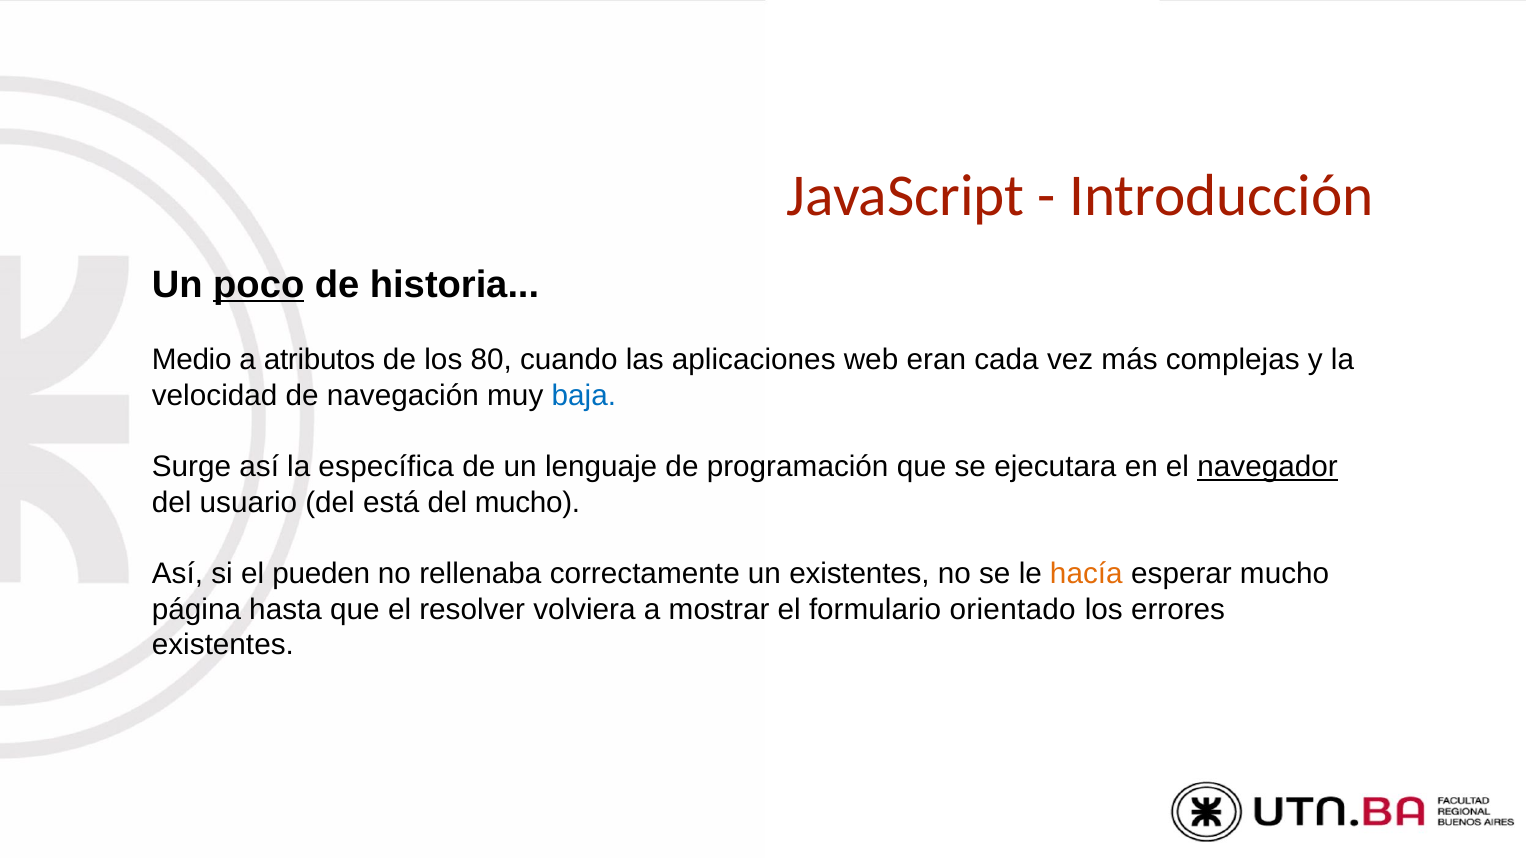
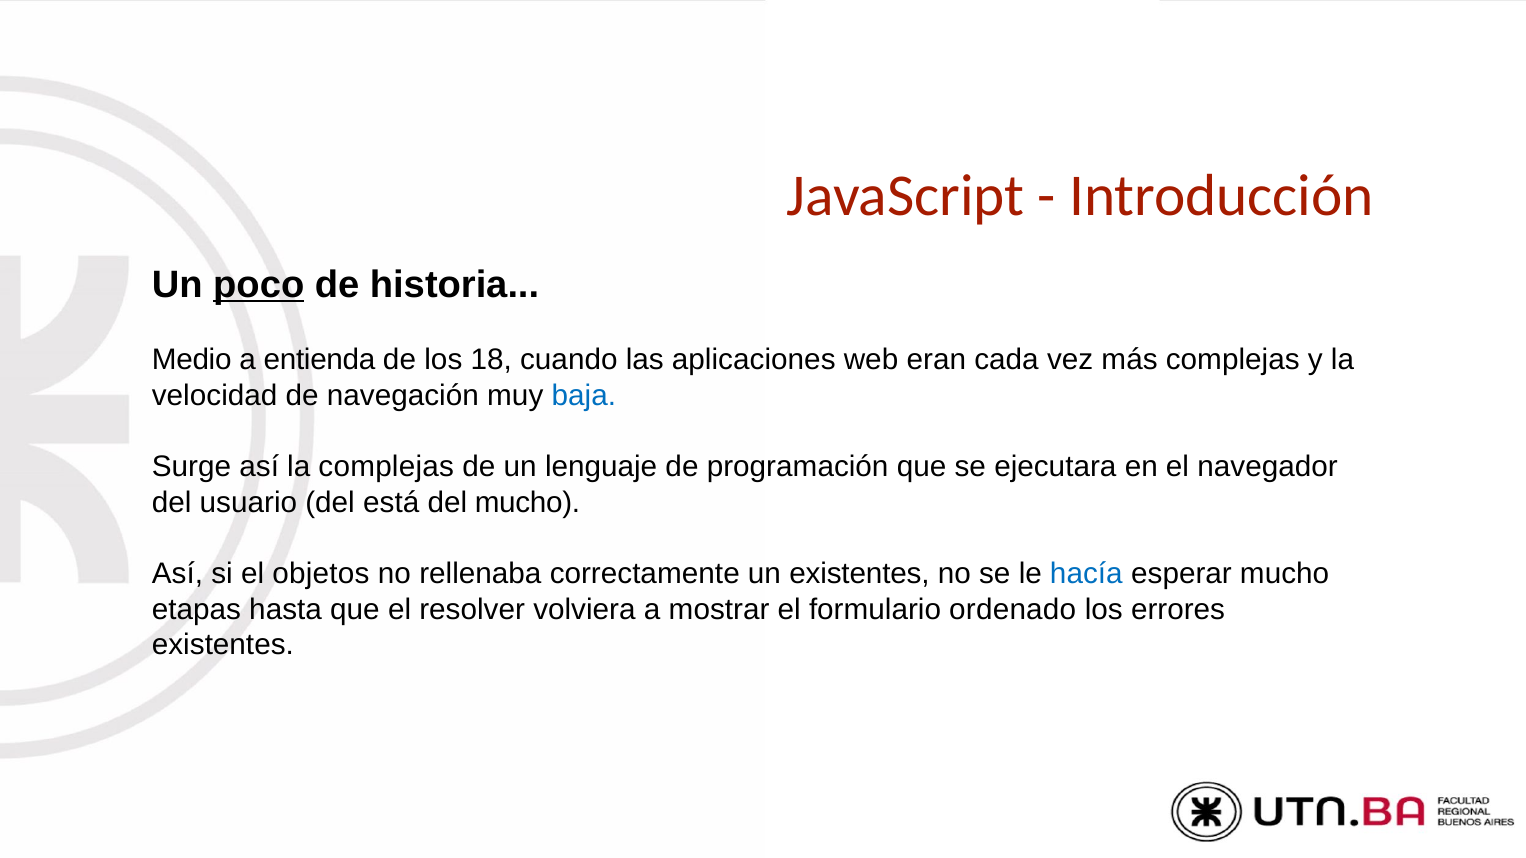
atributos: atributos -> entienda (320, 360)
80: 80 -> 18 (491, 360)
la específica: específica -> complejas (386, 467)
navegador underline: present -> none (1268, 467)
pueden: pueden -> objetos (321, 574)
hacía colour: orange -> blue (1086, 574)
página: página -> etapas (197, 610)
orientado: orientado -> ordenado (1013, 610)
